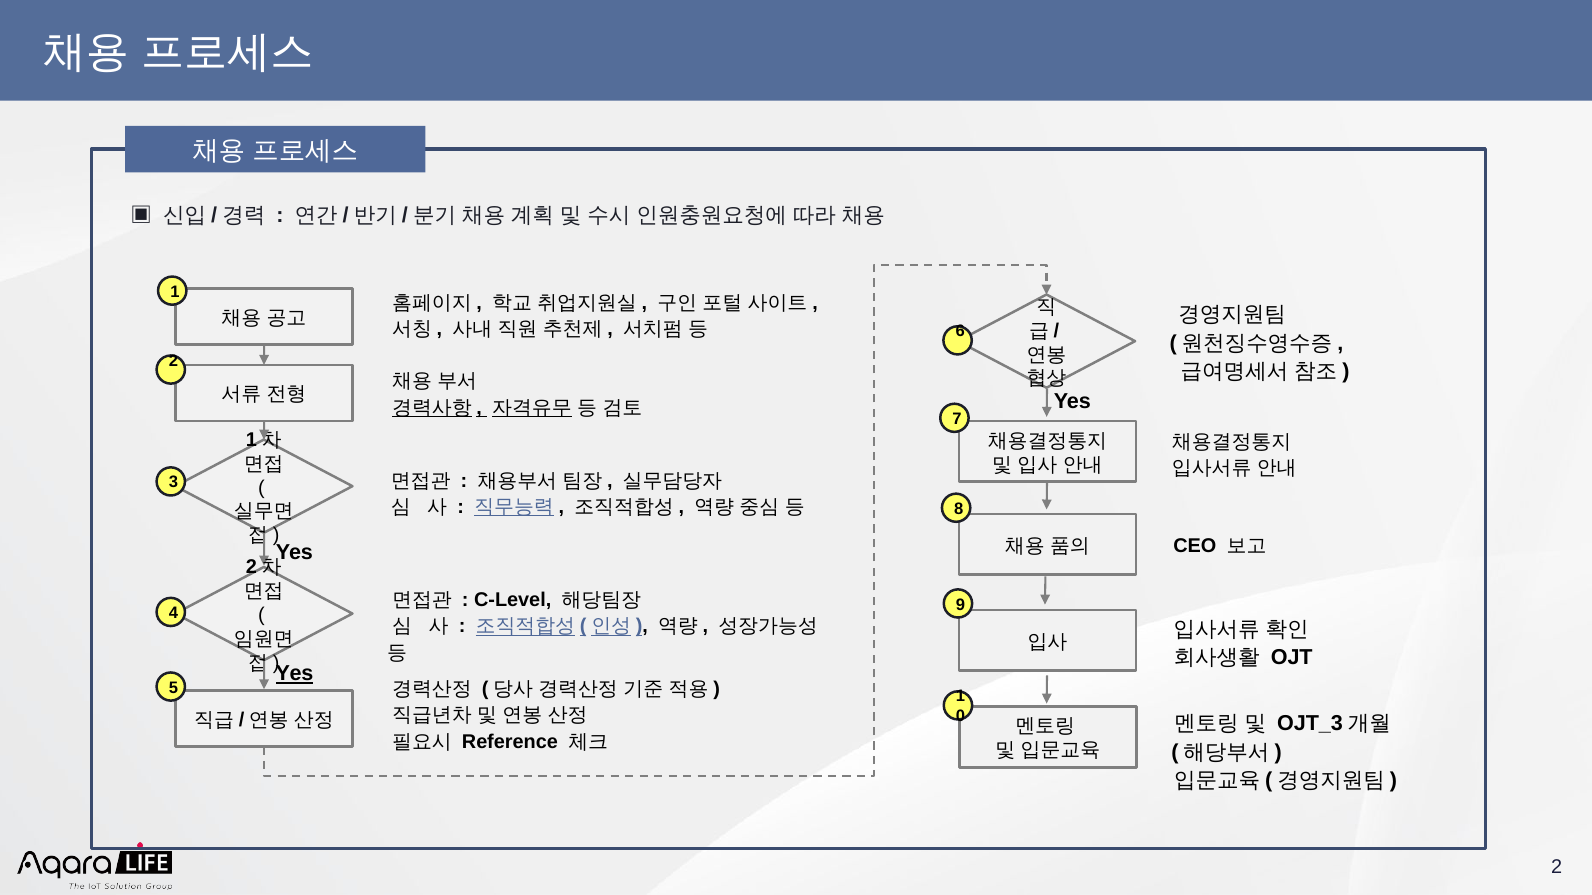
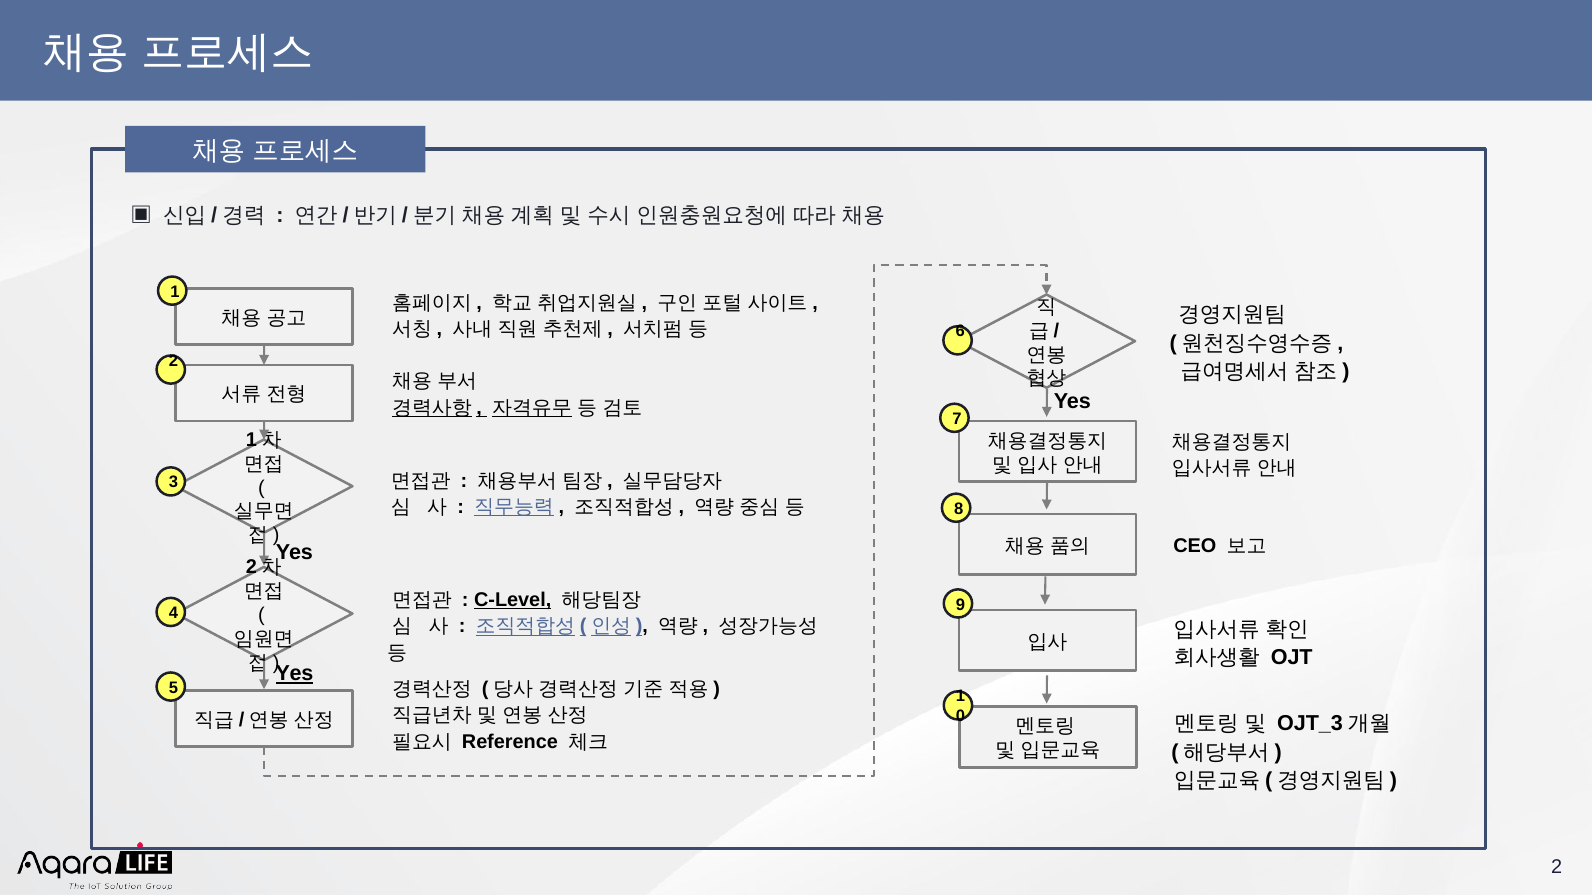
C-Level underline: none -> present (513, 601)
